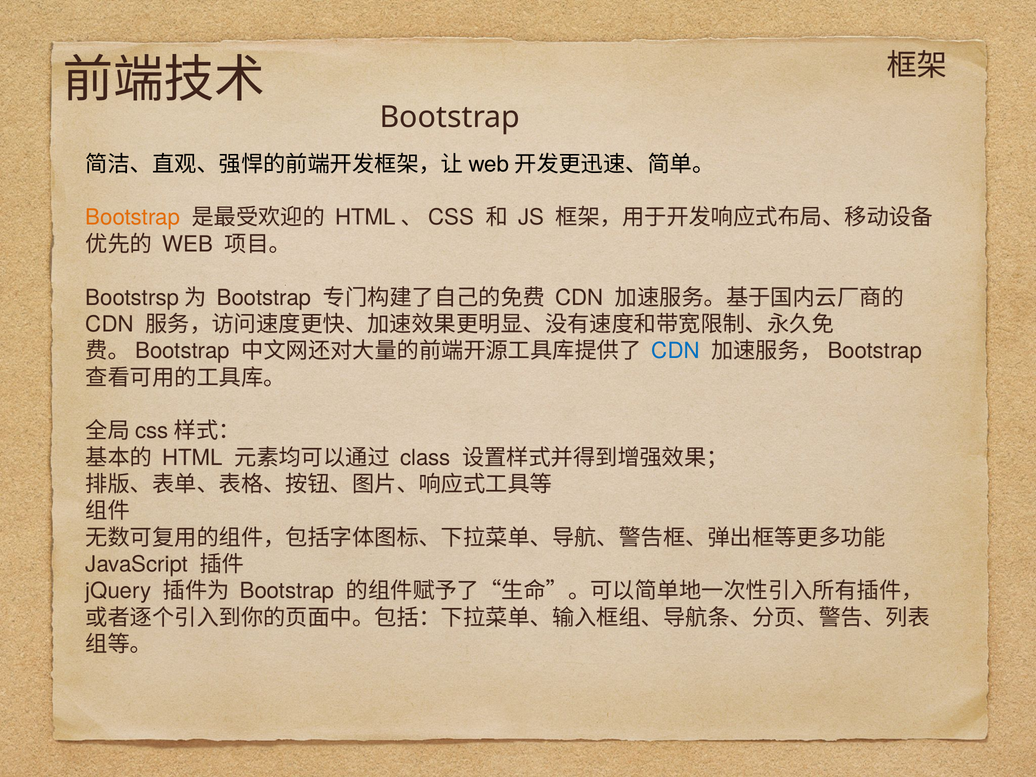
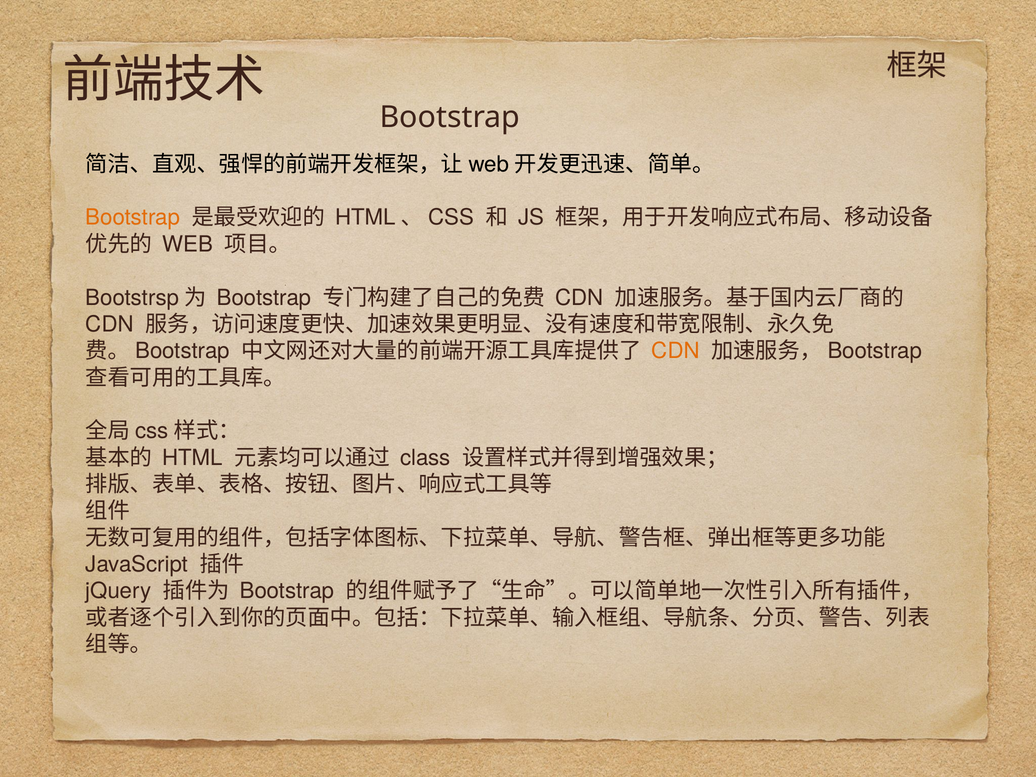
CDN colour: blue -> orange (676, 351)
